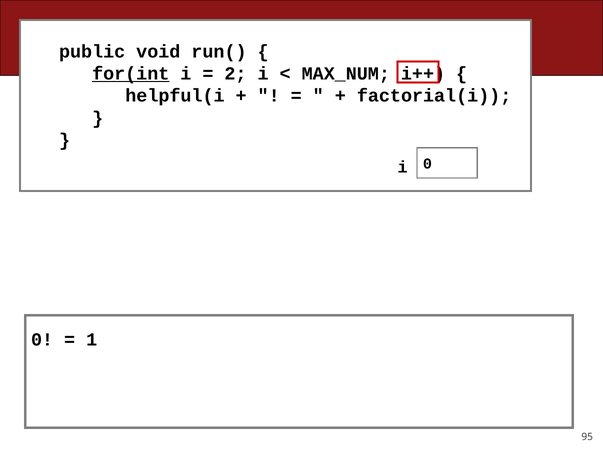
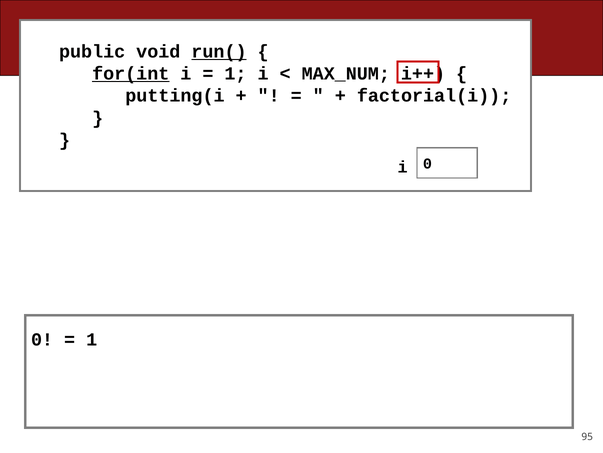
run( underline: none -> present (219, 51)
2: 2 -> 1 (235, 74)
helpful(i: helpful(i -> putting(i (175, 96)
